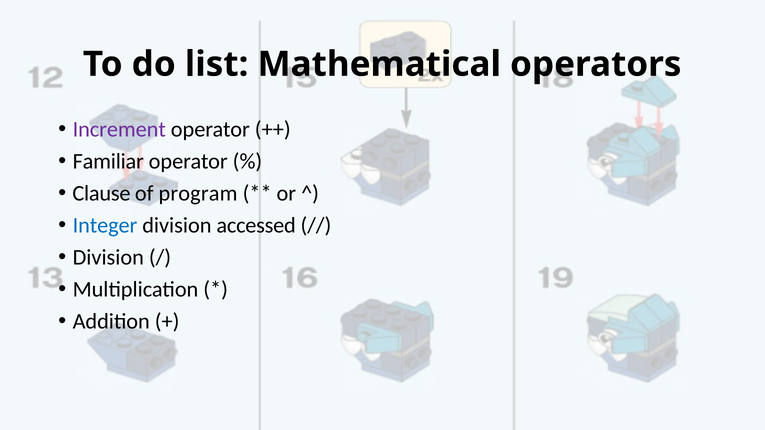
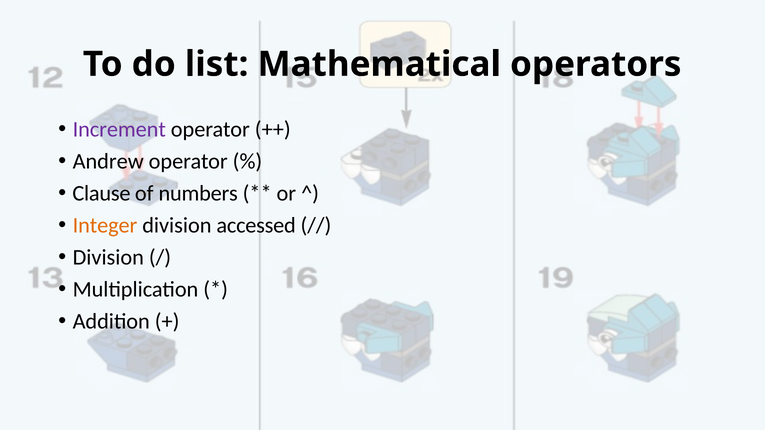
Familiar: Familiar -> Andrew (108, 161)
program: program -> numbers (198, 193)
Integer colour: blue -> orange (105, 225)
